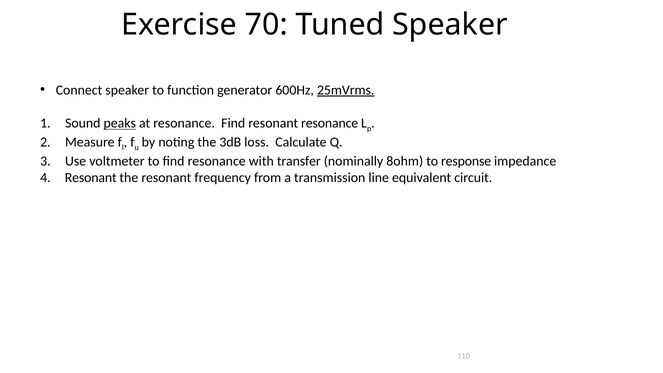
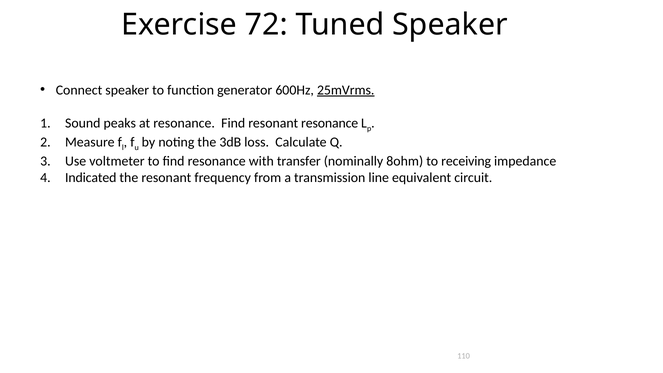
70: 70 -> 72 (266, 25)
peaks underline: present -> none (120, 123)
response: response -> receiving (466, 161)
Resonant: Resonant -> Indicated (91, 178)
